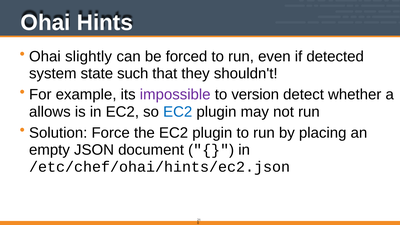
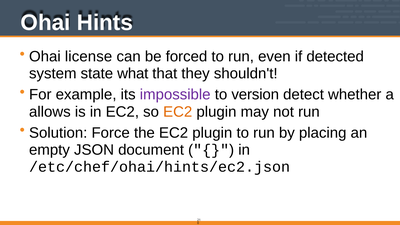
slightly: slightly -> license (89, 57)
such: such -> what (133, 74)
EC2 colour: blue -> orange (178, 112)
